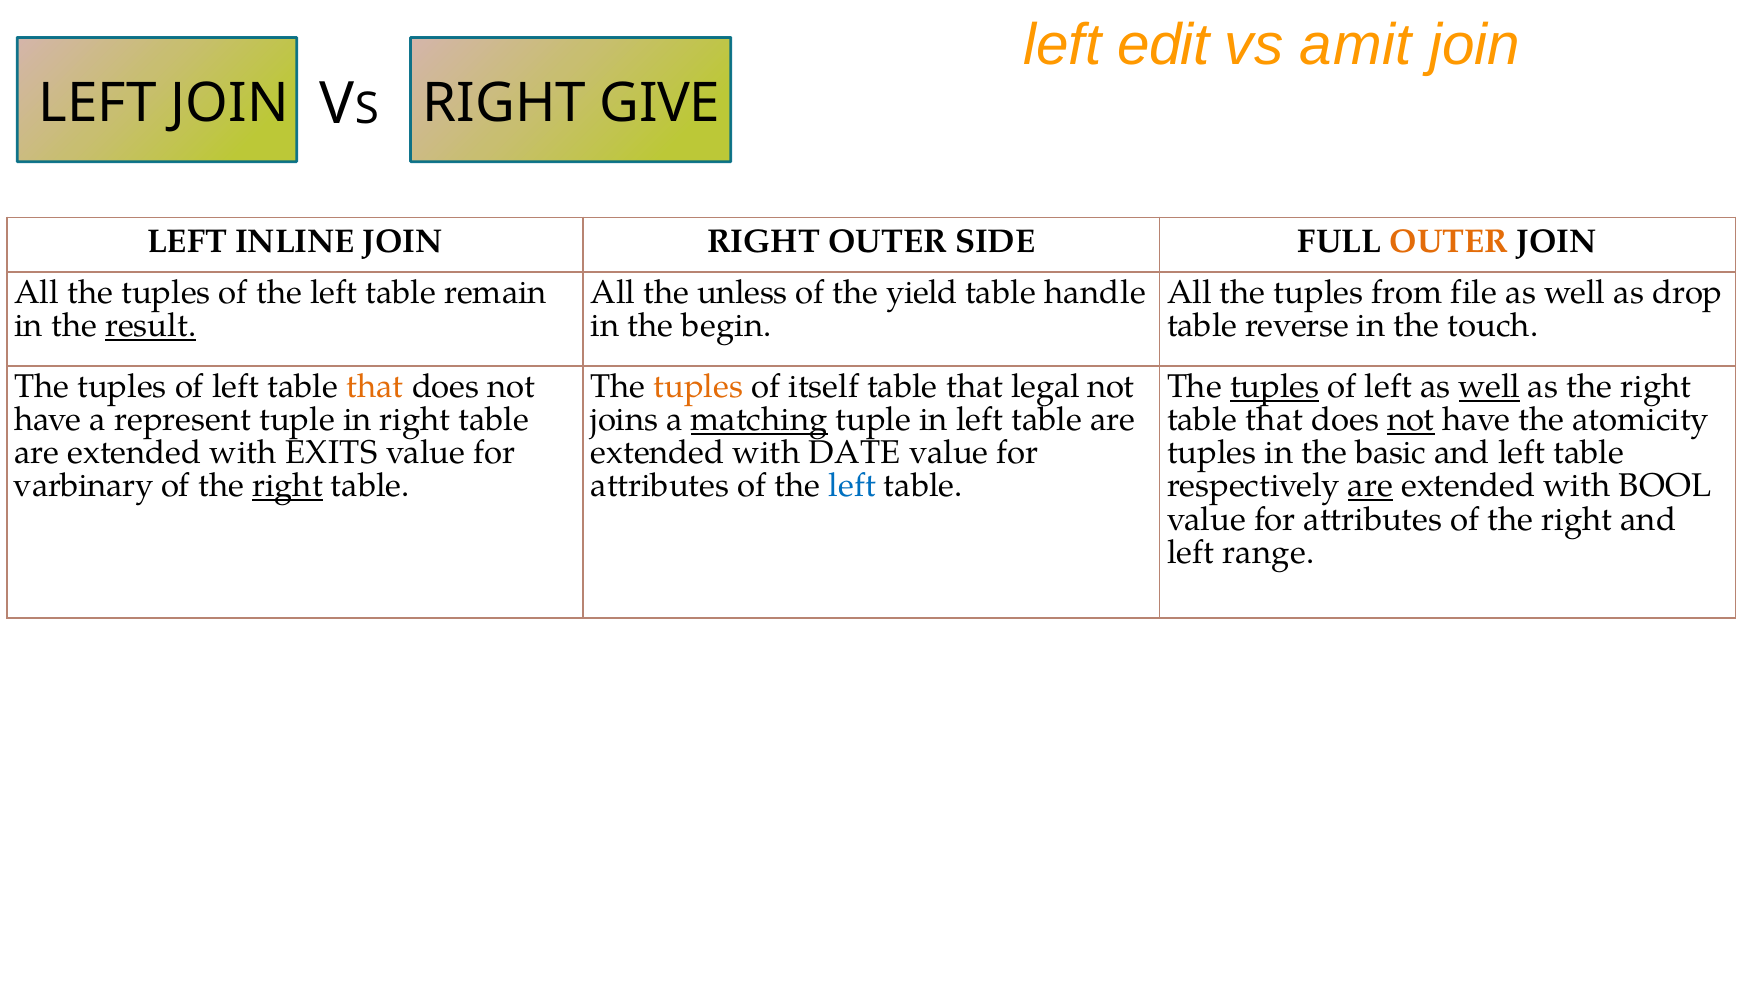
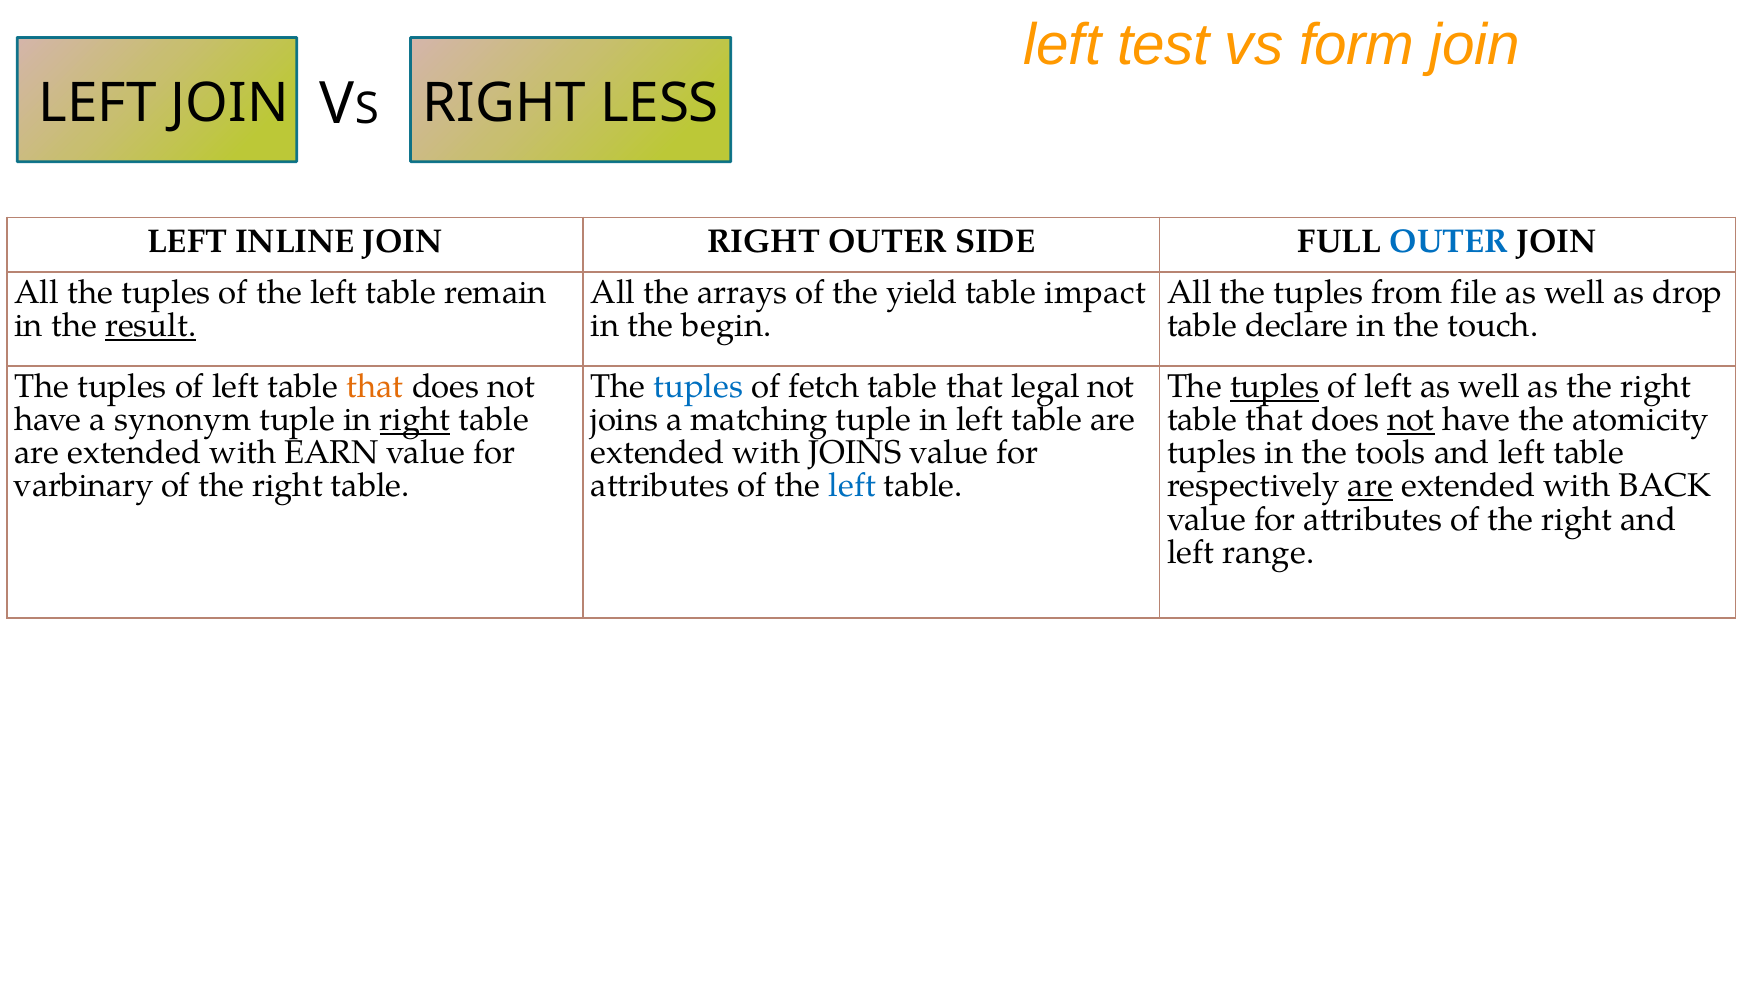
edit: edit -> test (1163, 46)
amit: amit -> form (1357, 46)
GIVE: GIVE -> LESS (660, 104)
OUTER colour: orange -> blue (1449, 241)
unless: unless -> arrays (743, 293)
handle: handle -> impact (1095, 293)
reverse: reverse -> declare (1297, 326)
tuples colour: orange -> blue (698, 387)
itself: itself -> fetch (824, 387)
well underline: present -> none (1489, 387)
represent: represent -> synonym (183, 420)
right underline: none -> present (415, 420)
matching underline: present -> none (759, 420)
EXITS: EXITS -> EARN (332, 453)
with DATE: DATE -> JOINS (855, 453)
basic: basic -> tools (1391, 453)
right underline: present -> none (288, 486)
BOOL: BOOL -> BACK (1665, 486)
